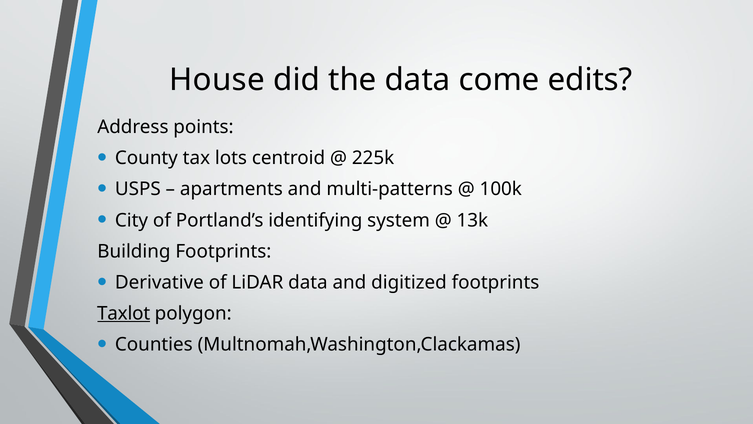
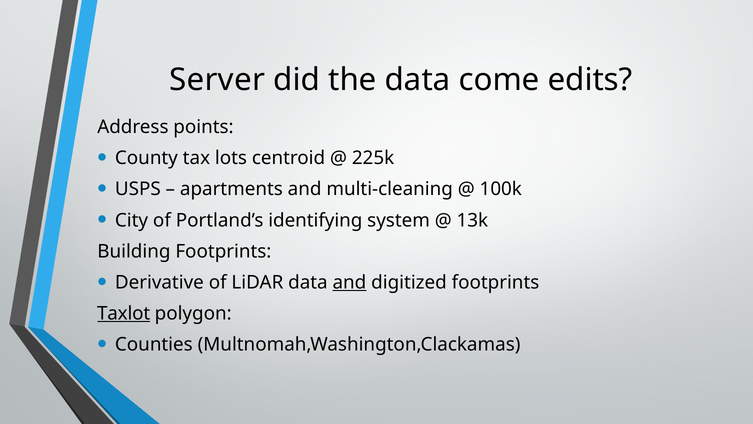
House: House -> Server (217, 80)
multi-patterns: multi-patterns -> multi-cleaning (390, 189)
and underline: none -> present (349, 282)
